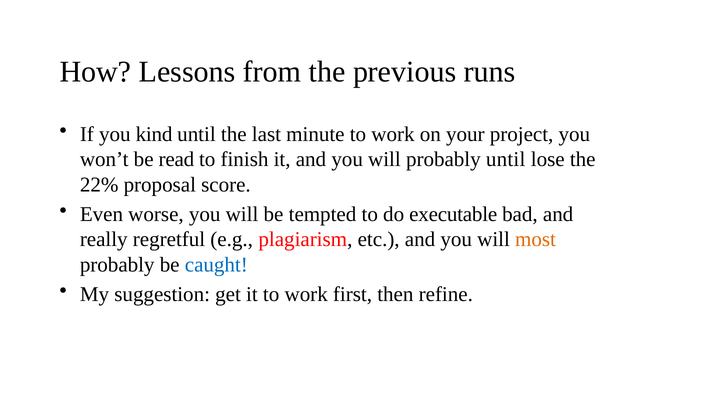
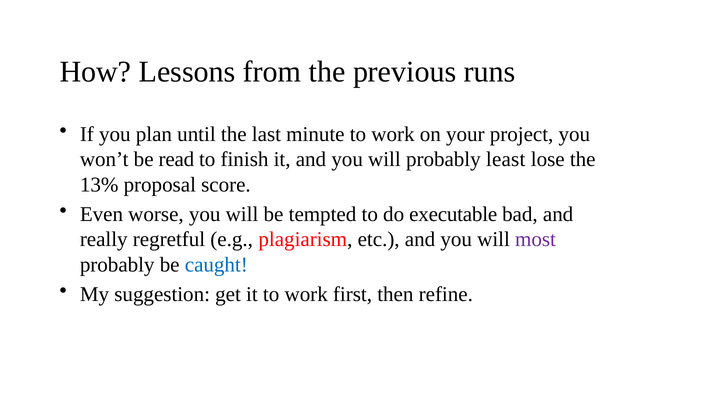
kind: kind -> plan (154, 134)
probably until: until -> least (506, 159)
22%: 22% -> 13% (99, 185)
most colour: orange -> purple (536, 239)
